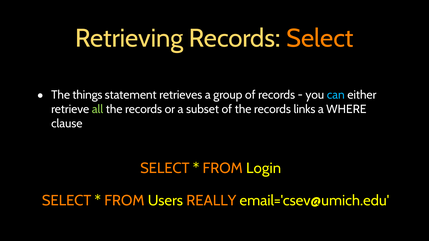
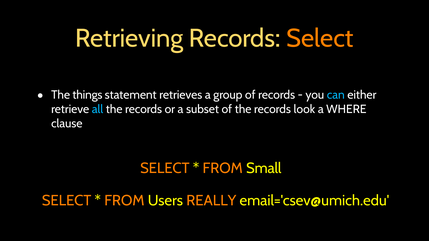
all colour: light green -> light blue (98, 109)
links: links -> look (304, 109)
Login: Login -> Small (264, 168)
